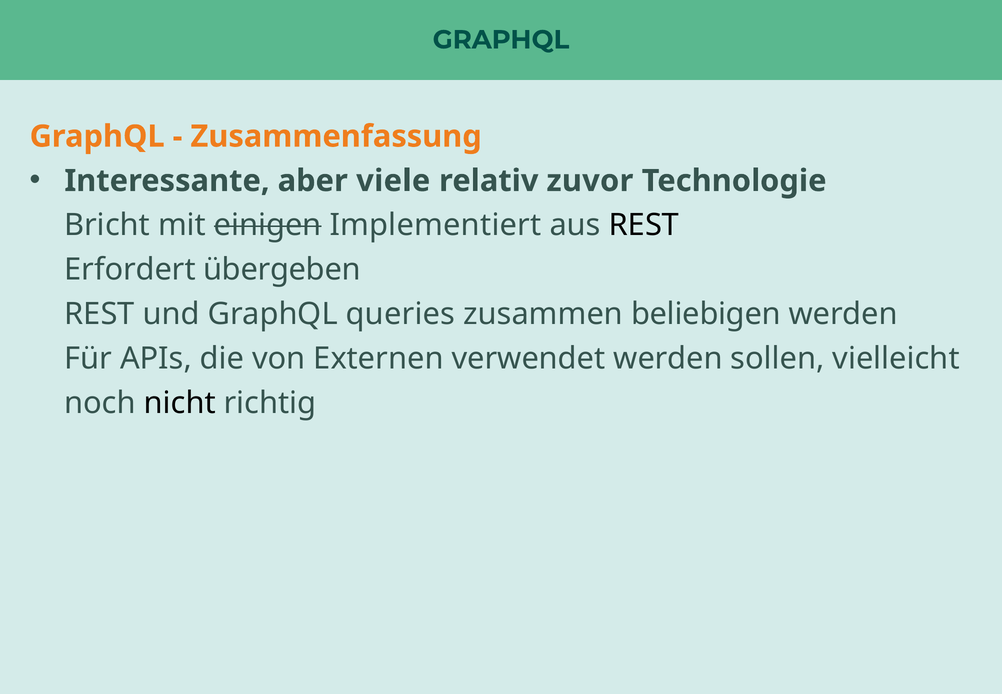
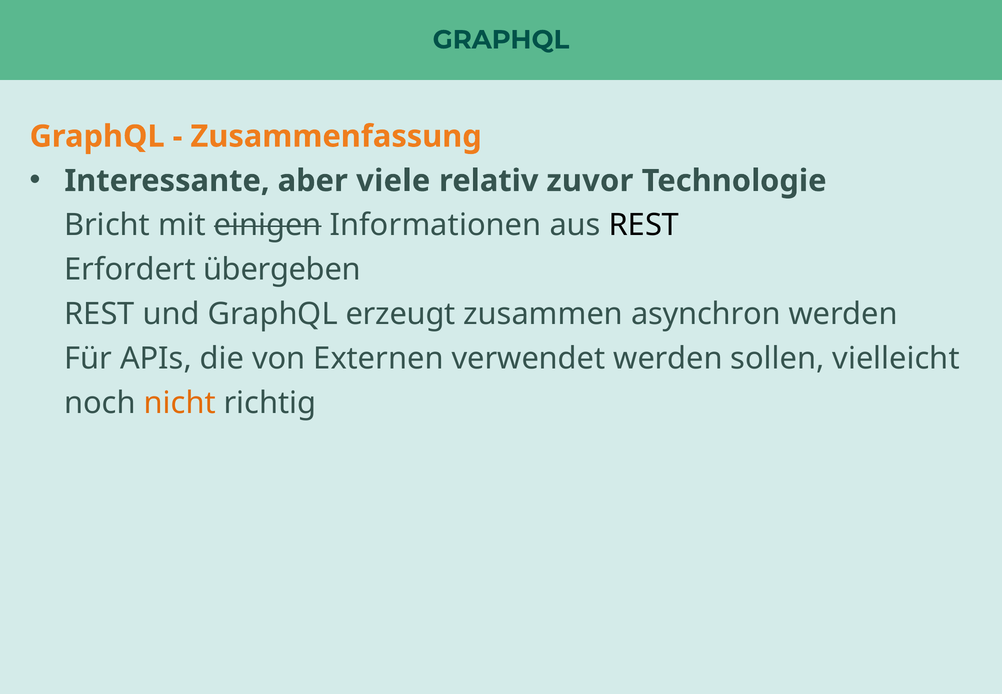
Implementiert: Implementiert -> Informationen (436, 225)
queries: queries -> erzeugt (401, 314)
beliebigen: beliebigen -> asynchron (706, 314)
nicht colour: black -> orange (180, 403)
